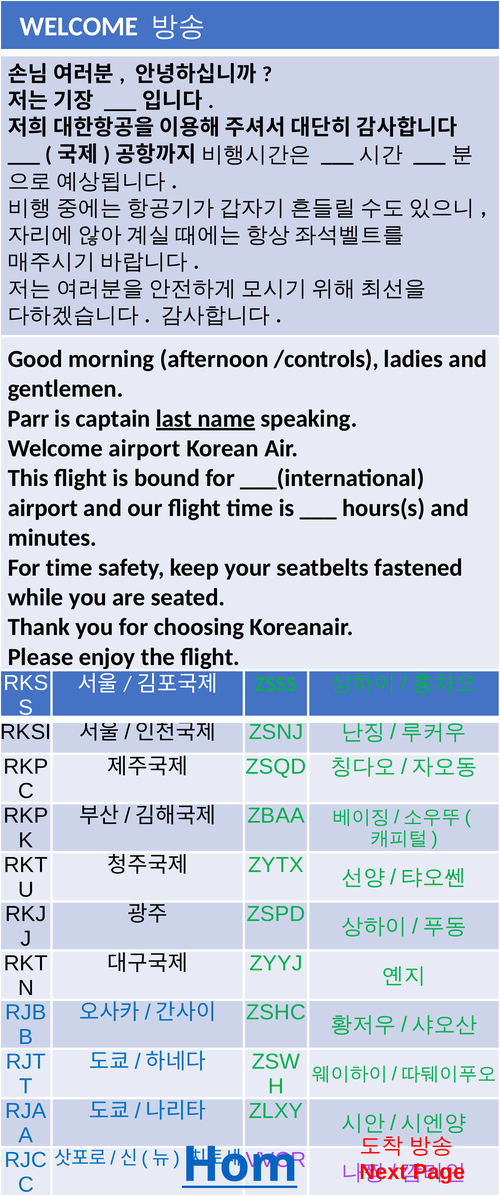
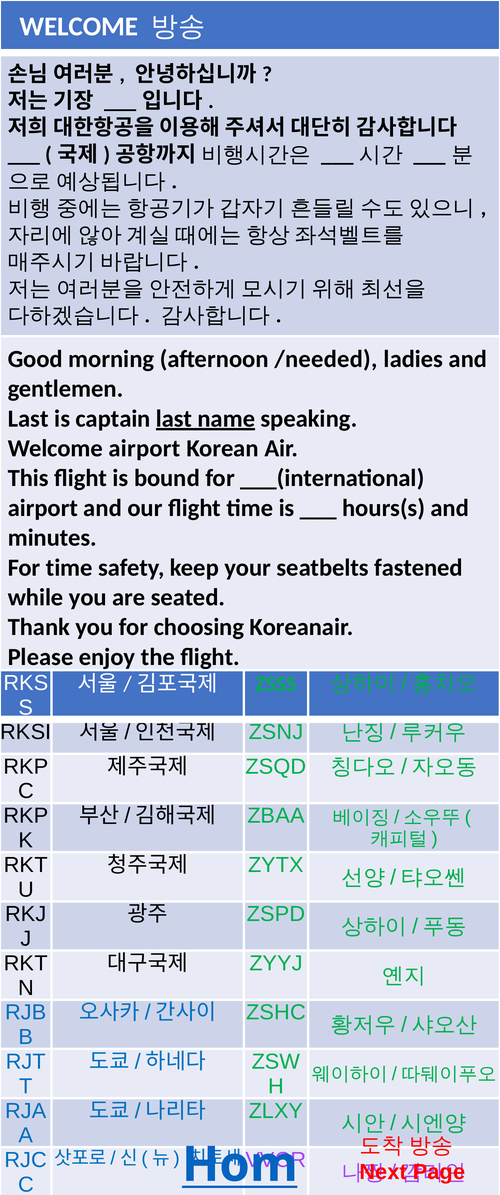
/controls: /controls -> /needed (326, 359)
Parr: Parr -> Last (28, 419)
